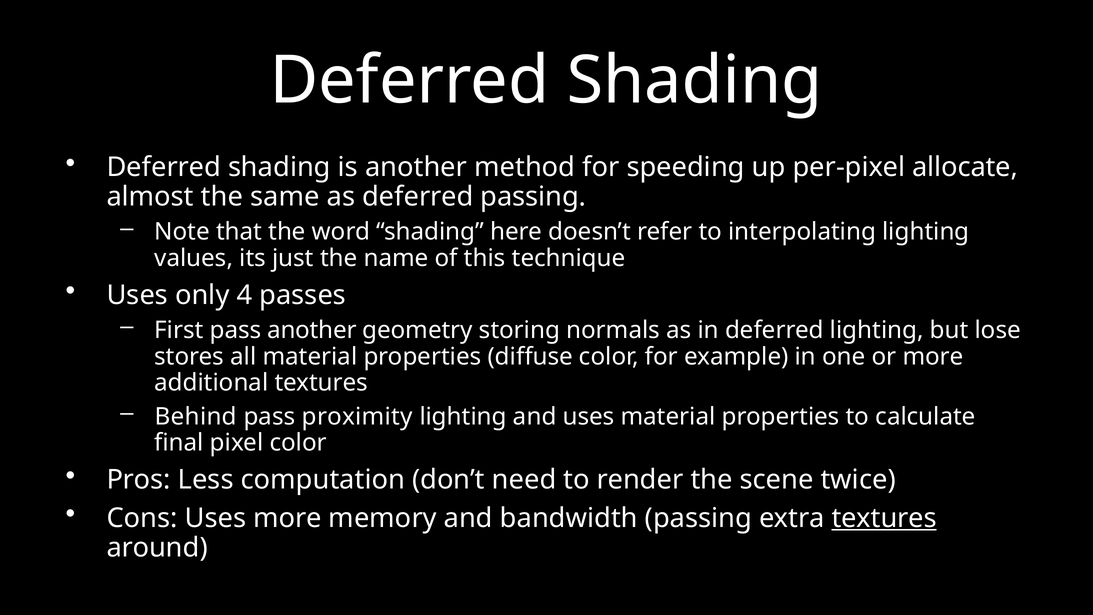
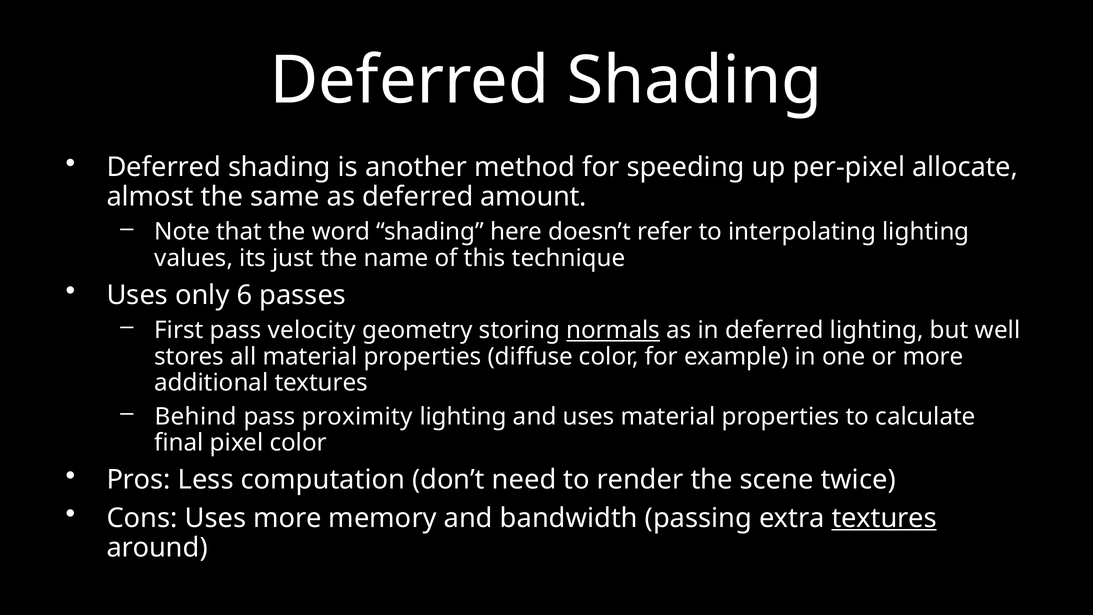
deferred passing: passing -> amount (533, 197)
4: 4 -> 6 (244, 295)
pass another: another -> velocity (312, 330)
normals underline: none -> present (613, 330)
lose: lose -> well (998, 330)
